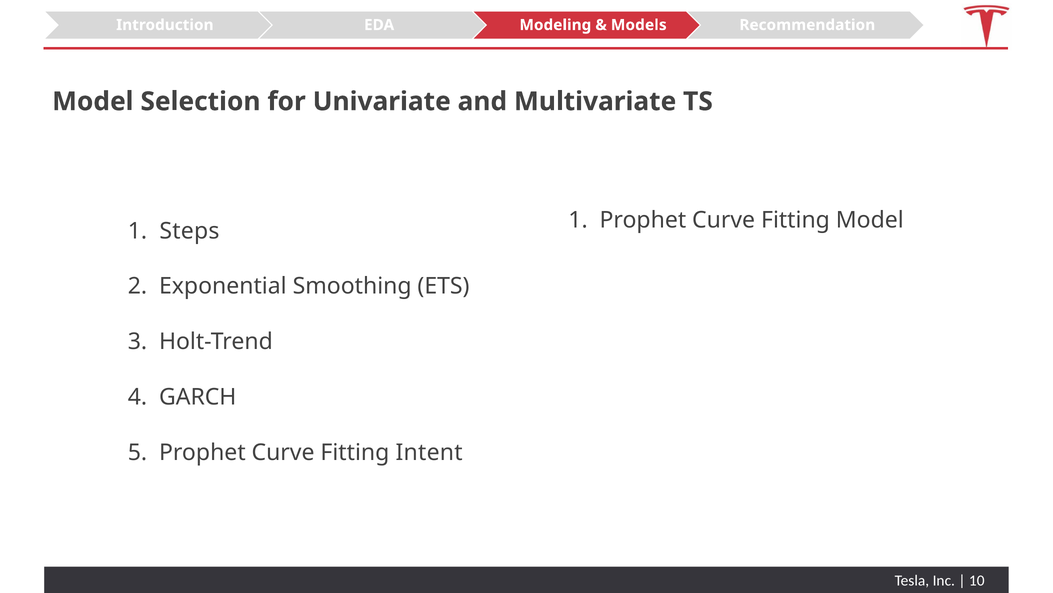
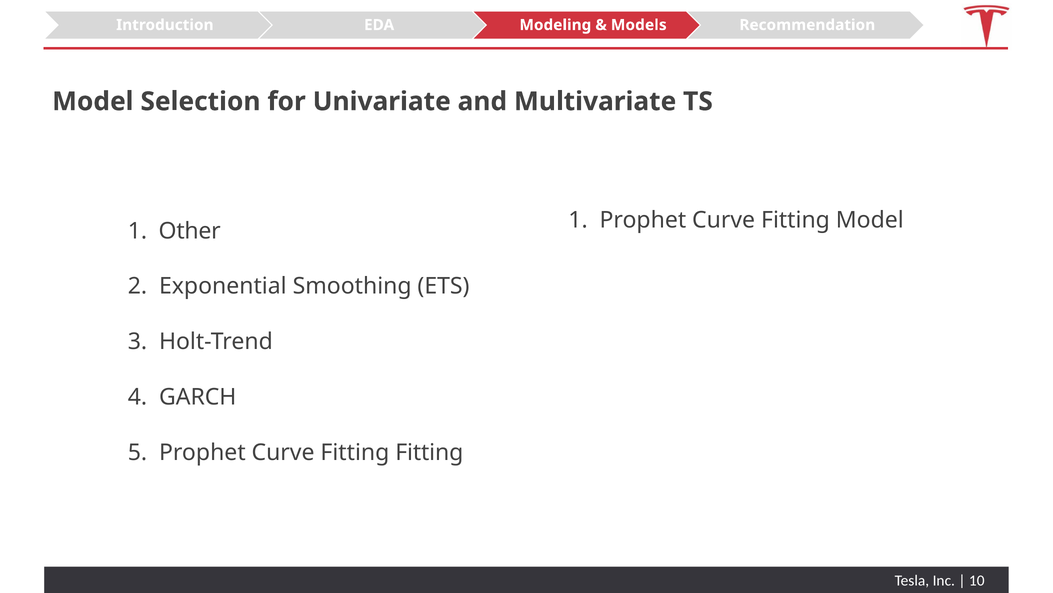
Steps: Steps -> Other (190, 231)
Fitting Intent: Intent -> Fitting (429, 452)
